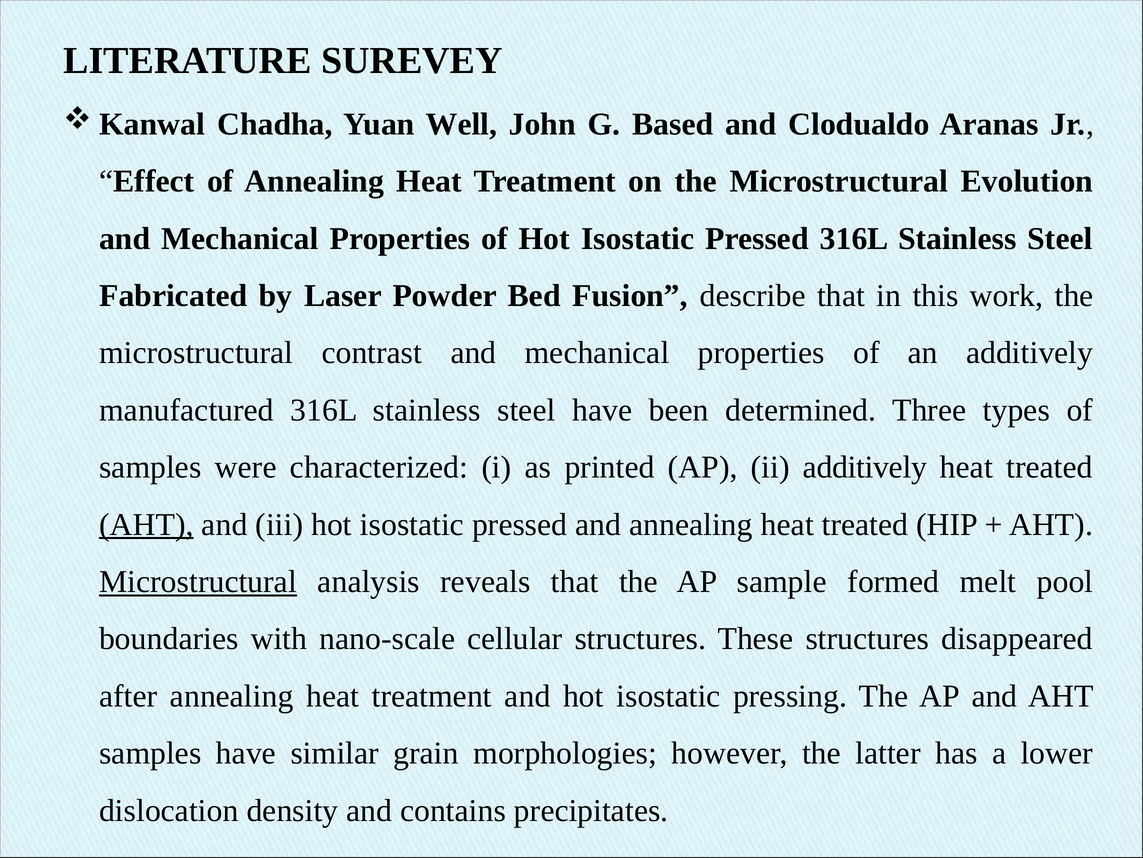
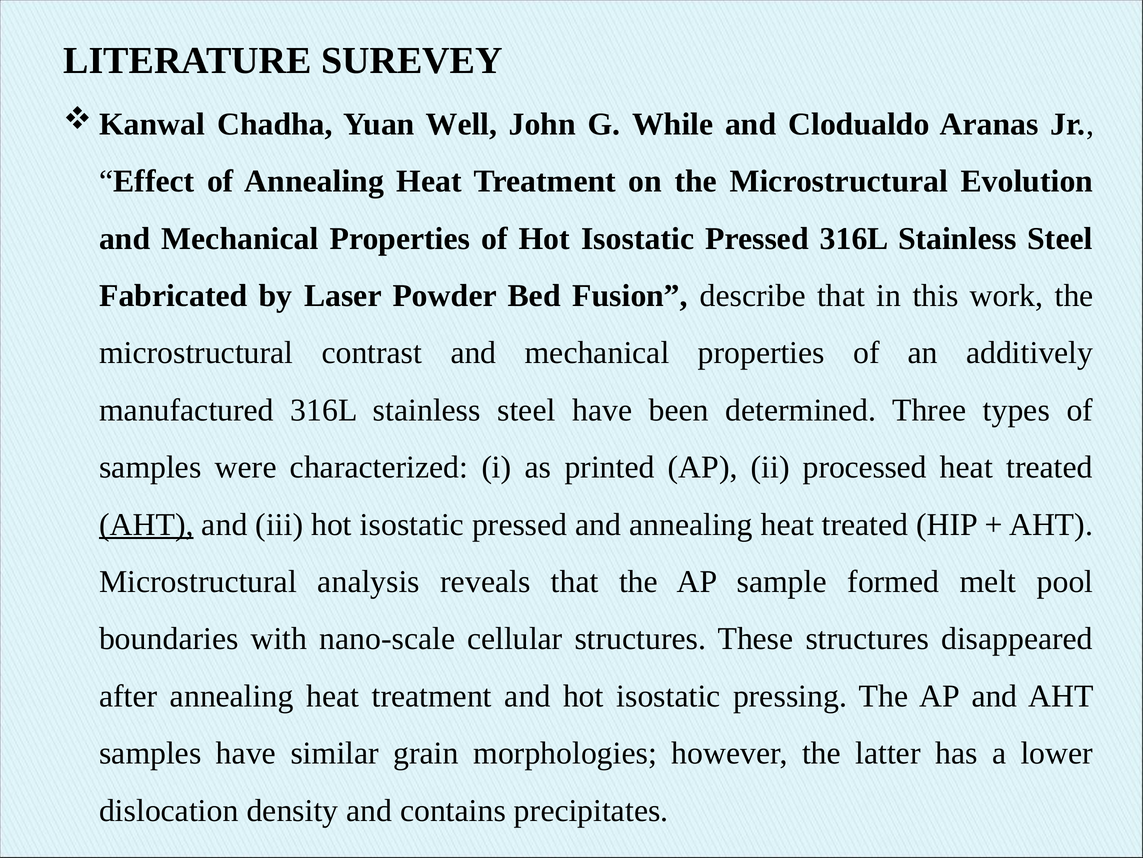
Based: Based -> While (673, 124)
ii additively: additively -> processed (865, 467)
Microstructural underline: present -> none (198, 581)
